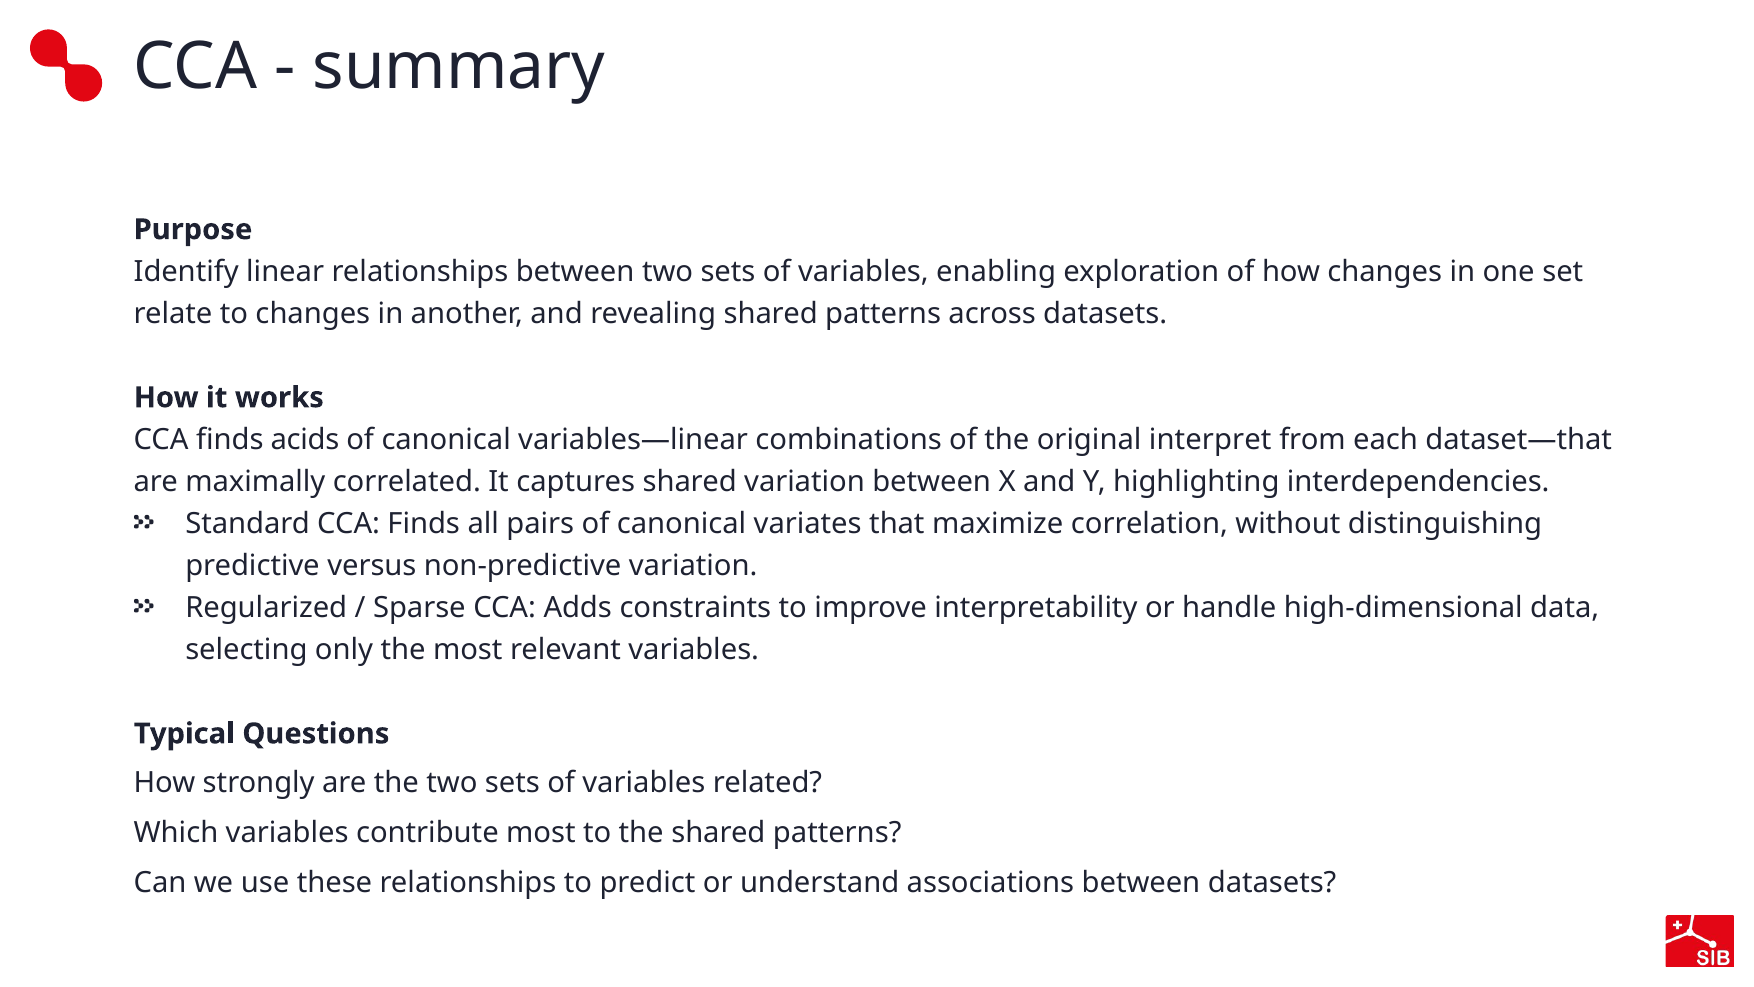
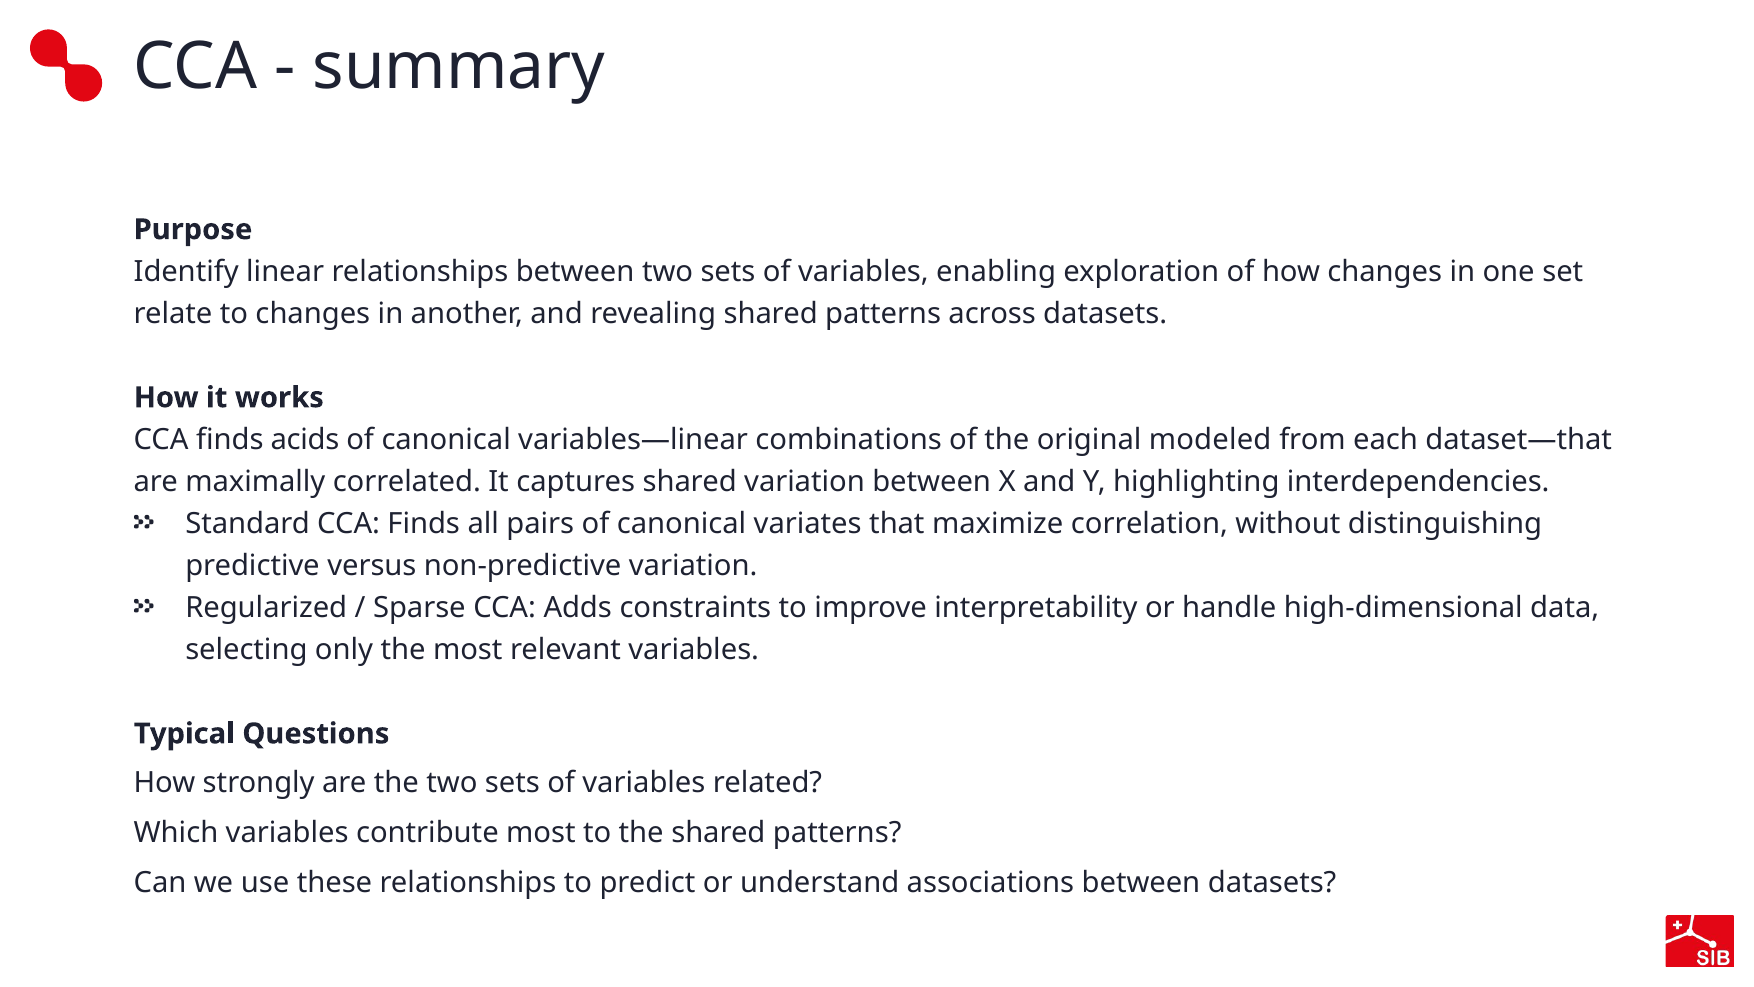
interpret: interpret -> modeled (1210, 439)
